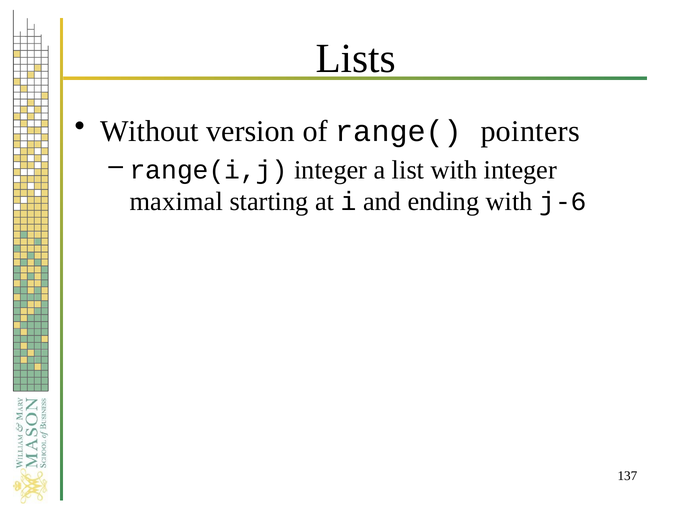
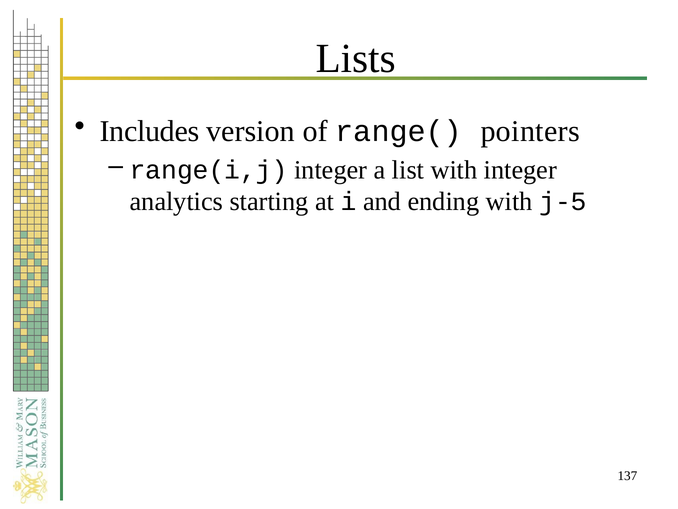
Without: Without -> Includes (150, 131)
maximal: maximal -> analytics (176, 202)
j-6: j-6 -> j-5 (563, 202)
